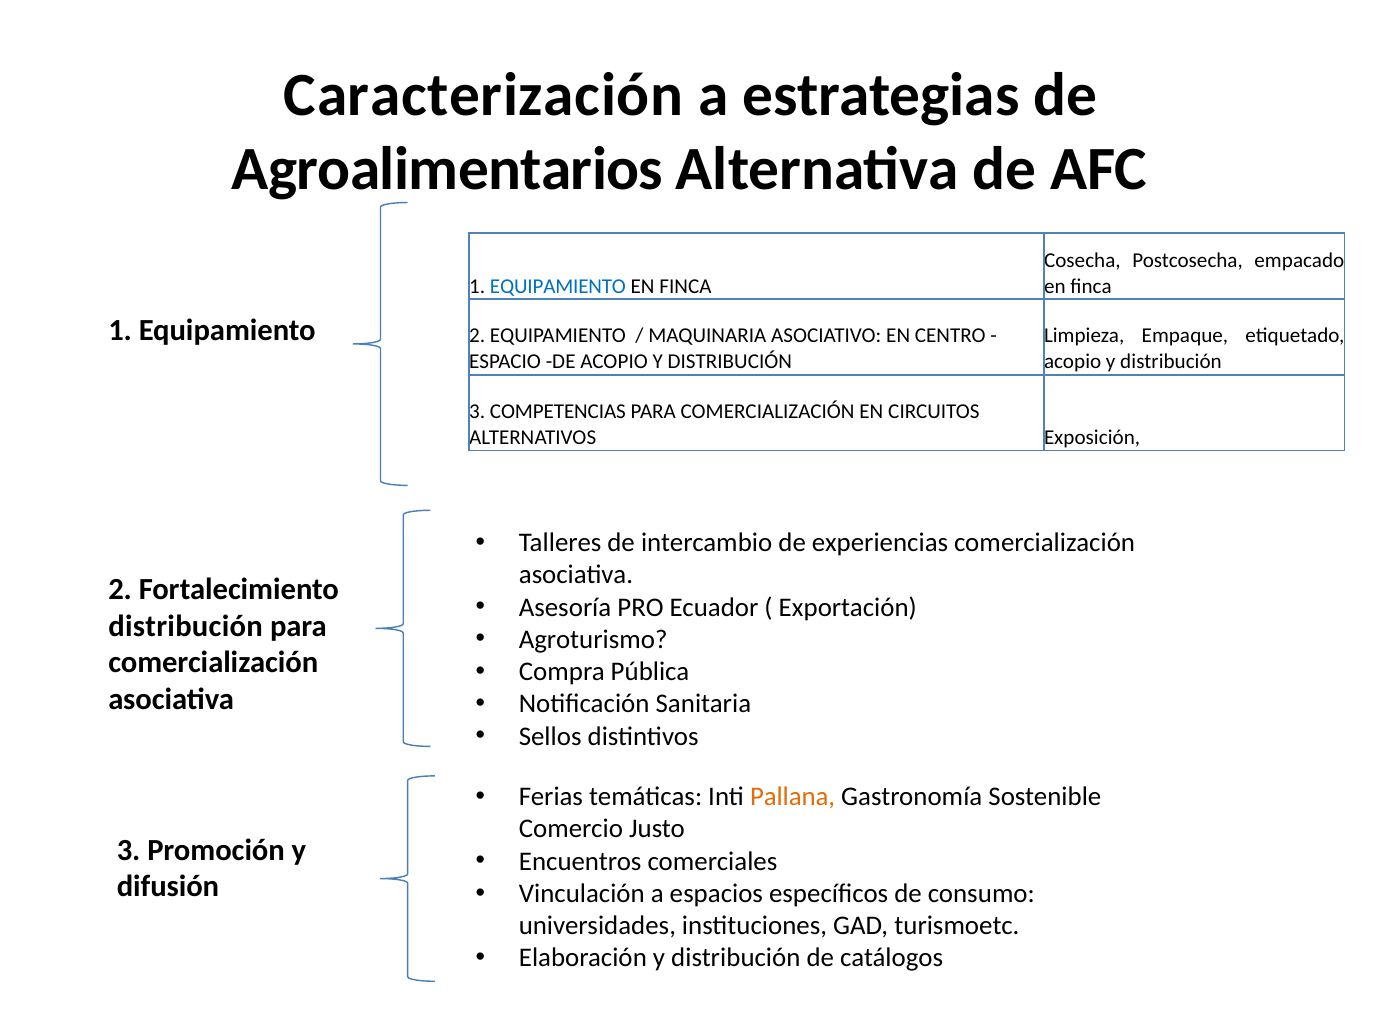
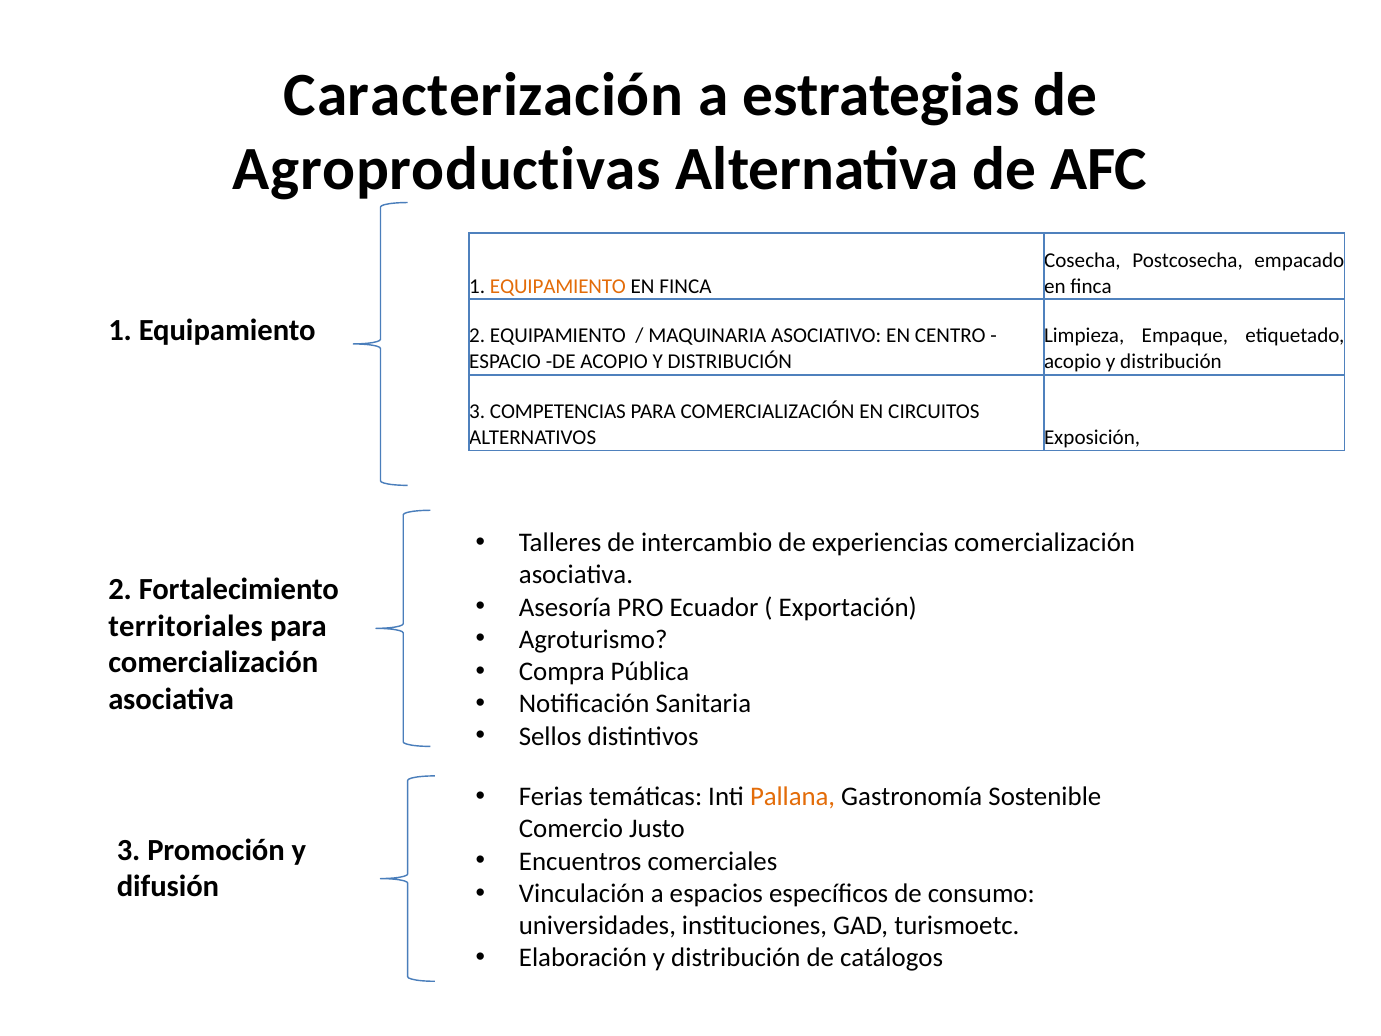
Agroalimentarios: Agroalimentarios -> Agroproductivas (447, 169)
EQUIPAMIENTO colour: blue -> orange (558, 286)
distribución: distribución -> territoriales (186, 626)
